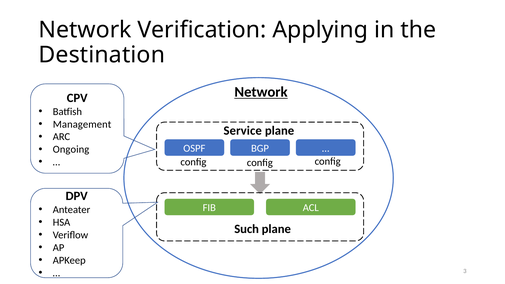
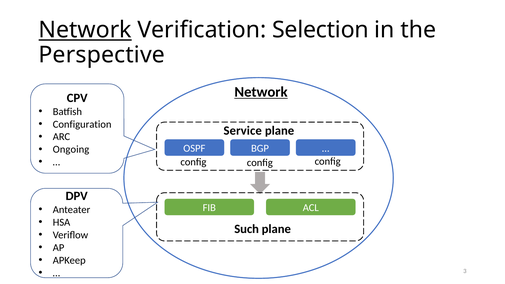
Network underline: none -> present (85, 30)
Applying: Applying -> Selection (320, 30)
Destination: Destination -> Perspective (102, 55)
Management: Management -> Configuration (82, 124)
